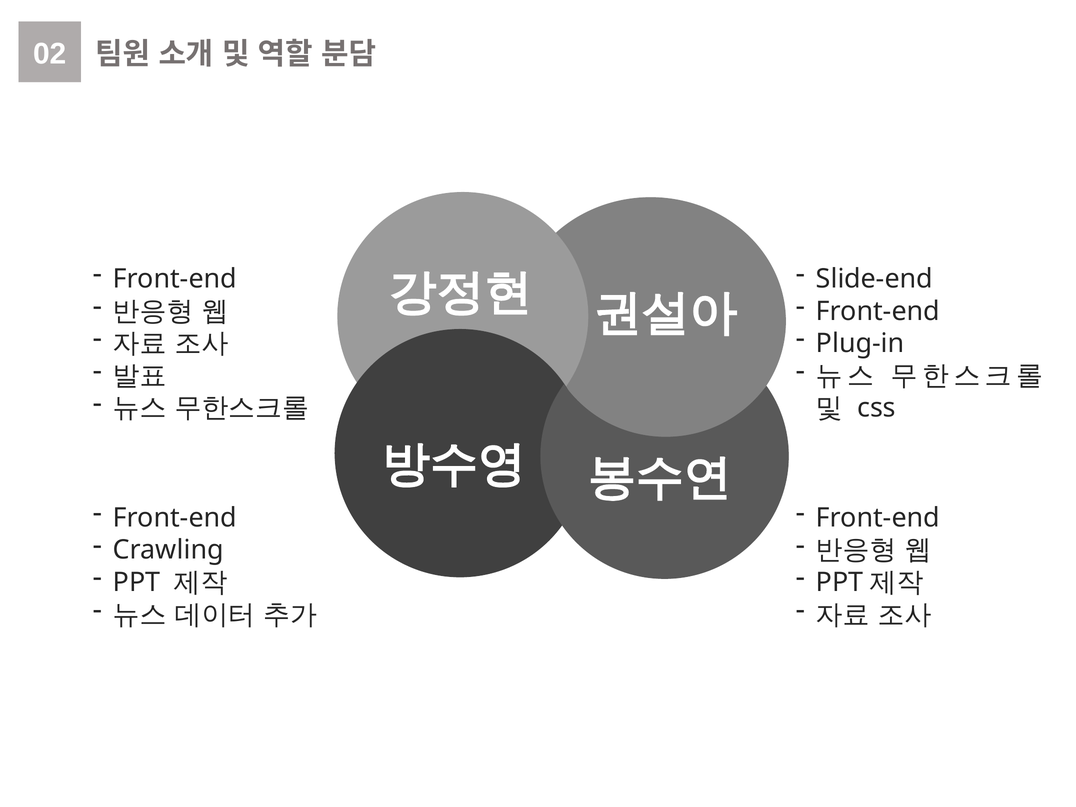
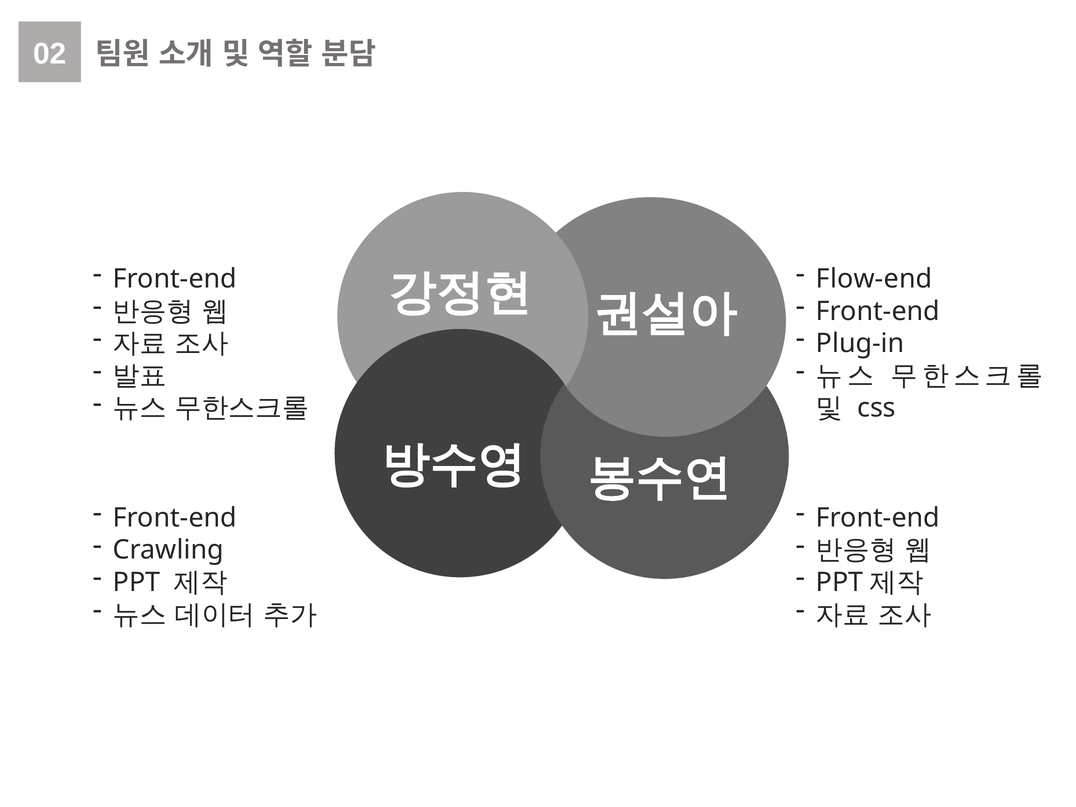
Slide-end: Slide-end -> Flow-end (874, 279)
